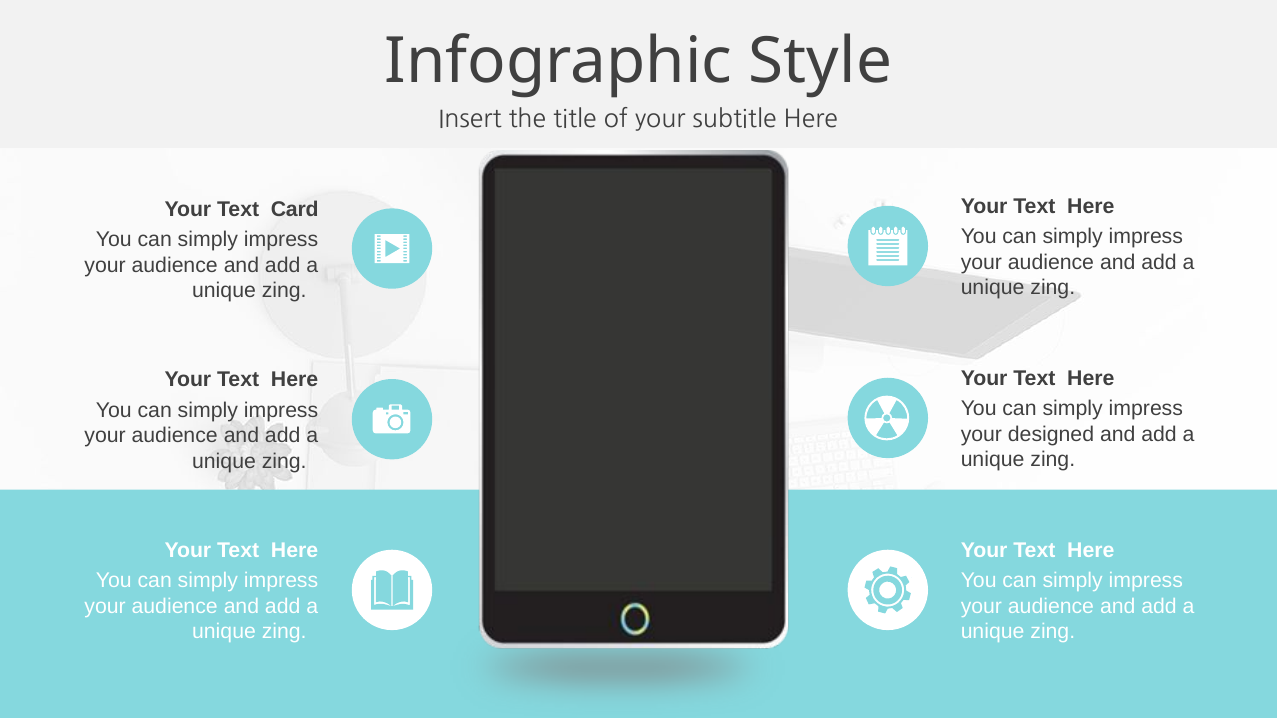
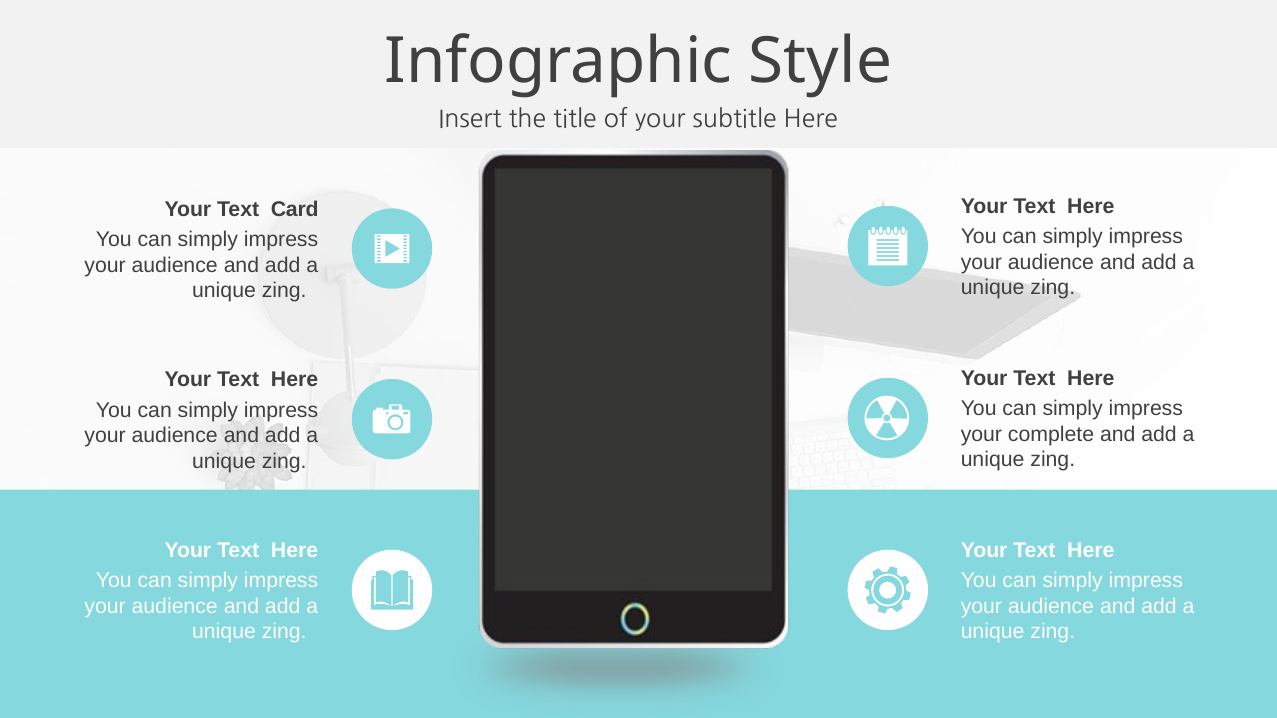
designed: designed -> complete (1051, 435)
